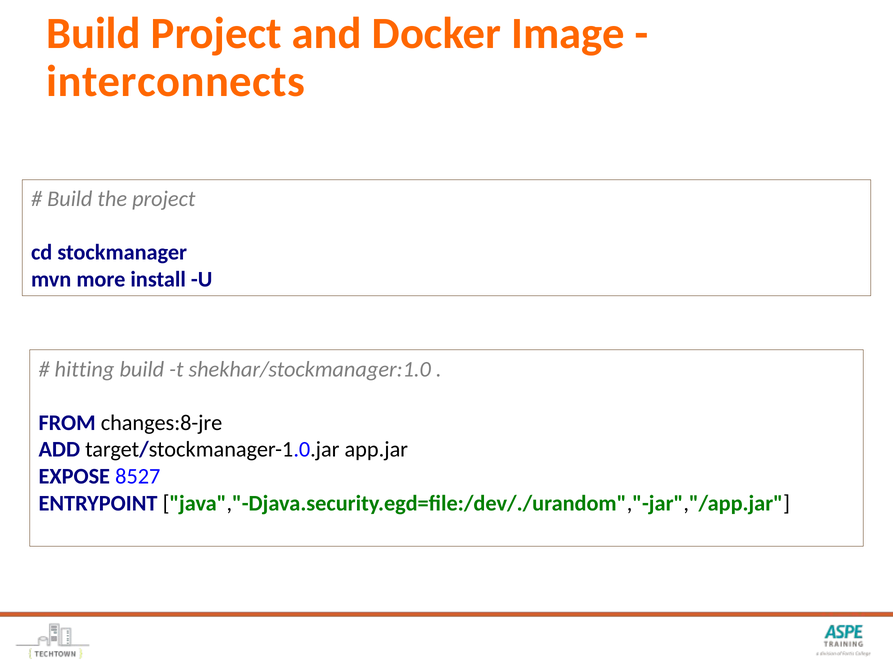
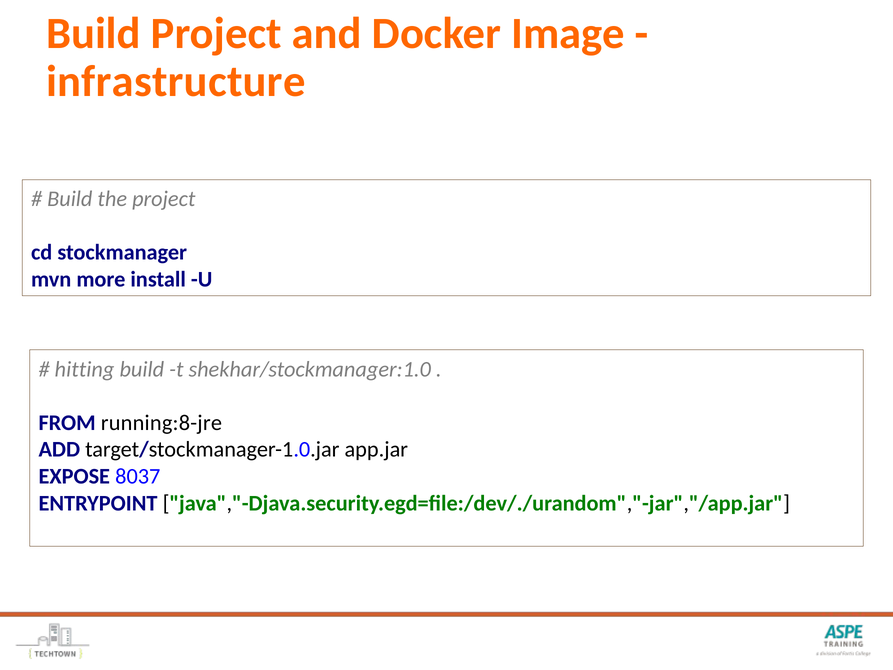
interconnects: interconnects -> infrastructure (176, 81)
changes:8-jre: changes:8-jre -> running:8-jre (161, 423)
8527: 8527 -> 8037 (138, 476)
